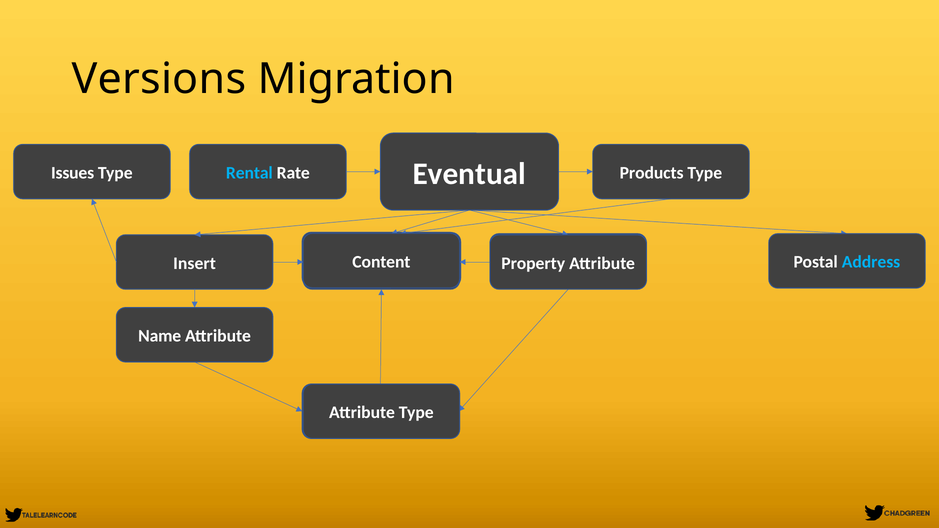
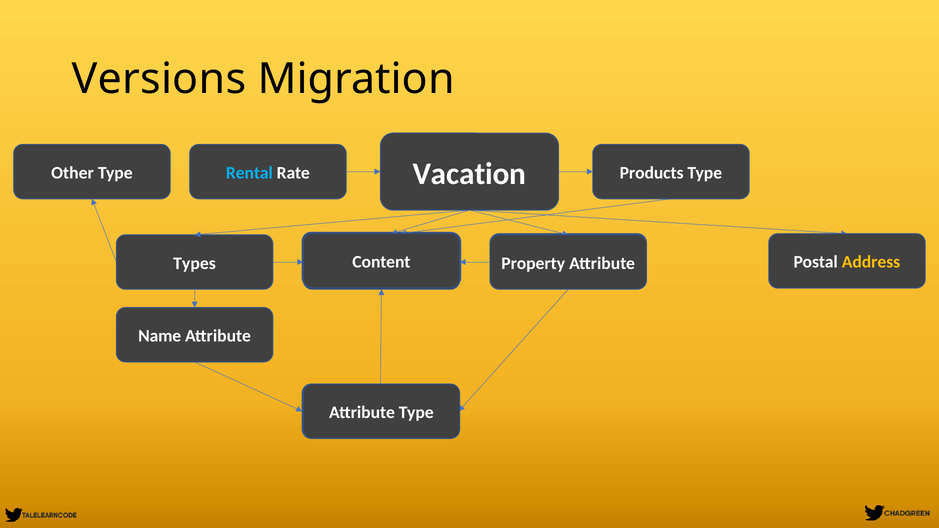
Issues: Issues -> Other (73, 173)
Eventual: Eventual -> Vacation (469, 174)
Address colour: light blue -> yellow (871, 262)
Insert: Insert -> Types (195, 263)
